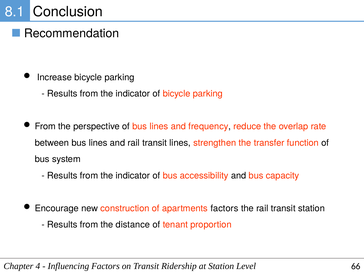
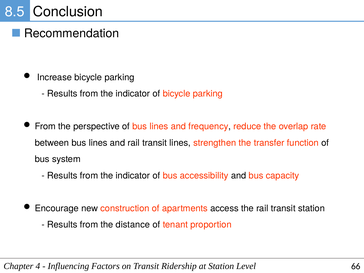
8.1: 8.1 -> 8.5 (15, 12)
apartments factors: factors -> access (224, 208)
